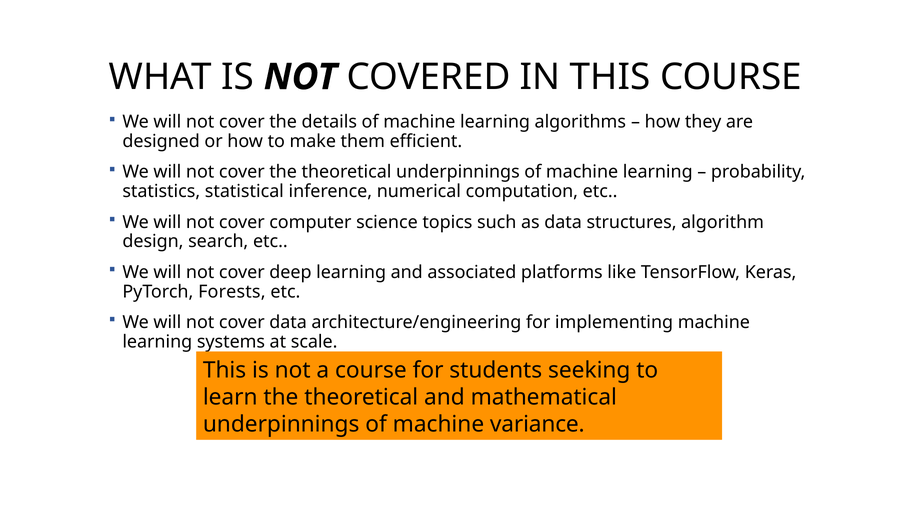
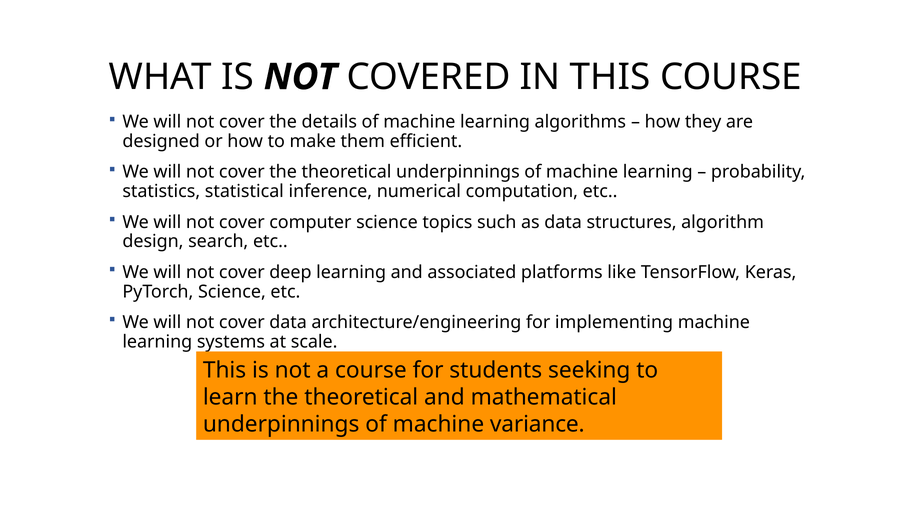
PyTorch Forests: Forests -> Science (232, 292)
